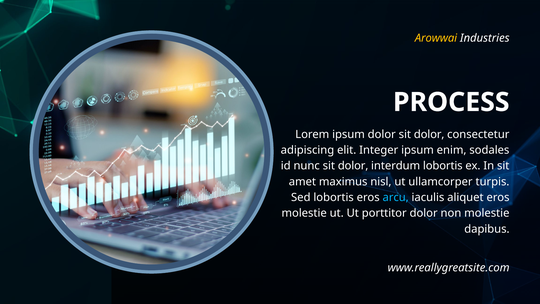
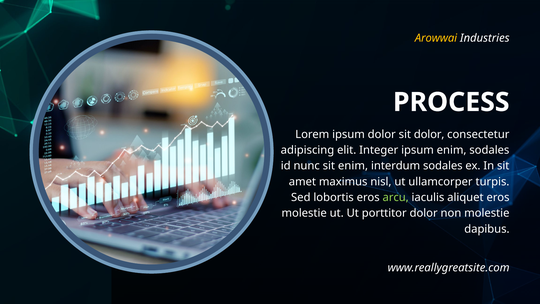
nunc sit dolor: dolor -> enim (353, 166)
interdum lobortis: lobortis -> sodales (443, 166)
arcu colour: light blue -> light green (396, 197)
